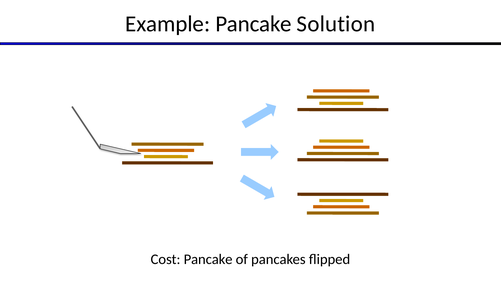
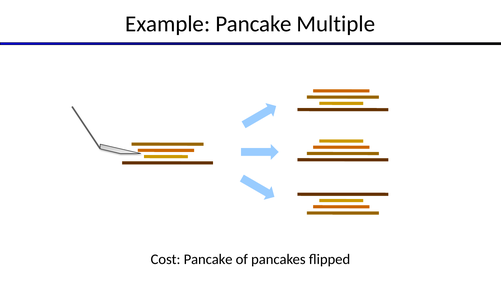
Solution: Solution -> Multiple (336, 24)
